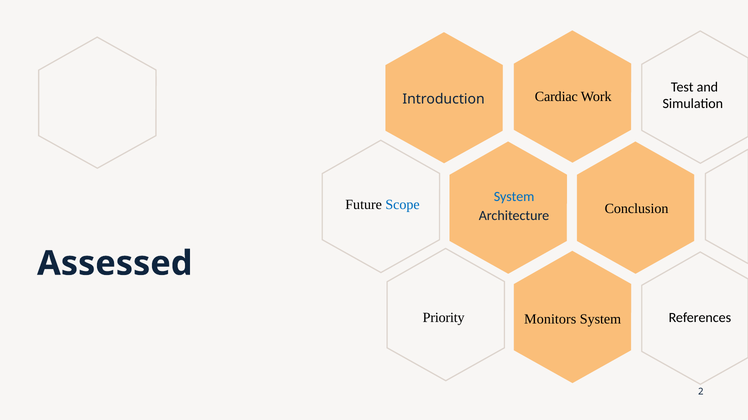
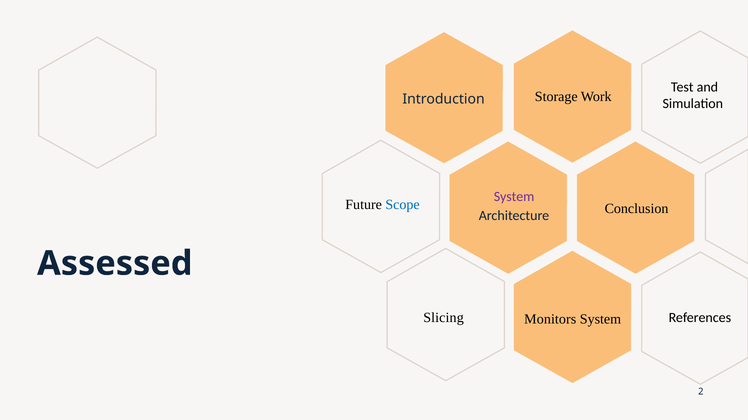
Cardiac: Cardiac -> Storage (556, 97)
System colour: blue -> purple (514, 197)
Priority: Priority -> Slicing (444, 318)
